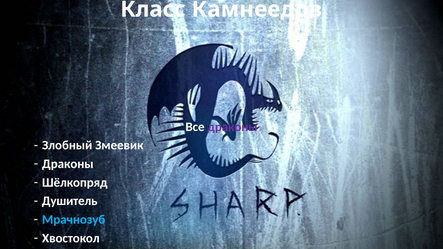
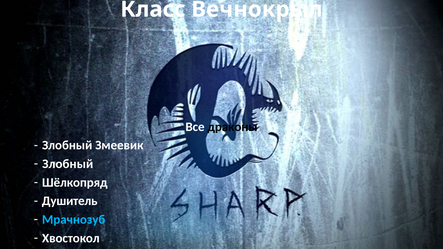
Камнеедов: Камнеедов -> Вечнокрыл (257, 9)
драконы colour: purple -> black (233, 127)
Драконы: Драконы -> Злобный (68, 164)
